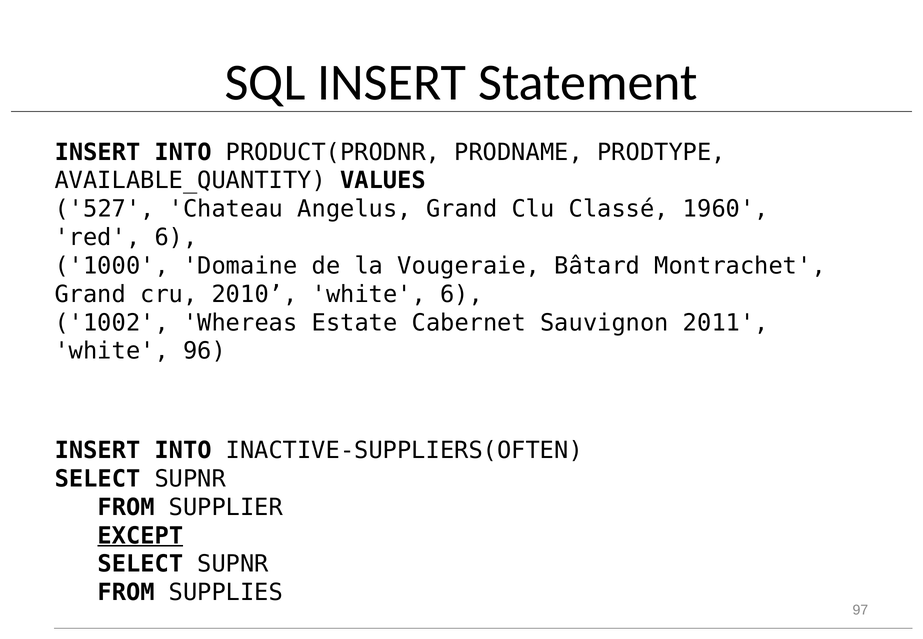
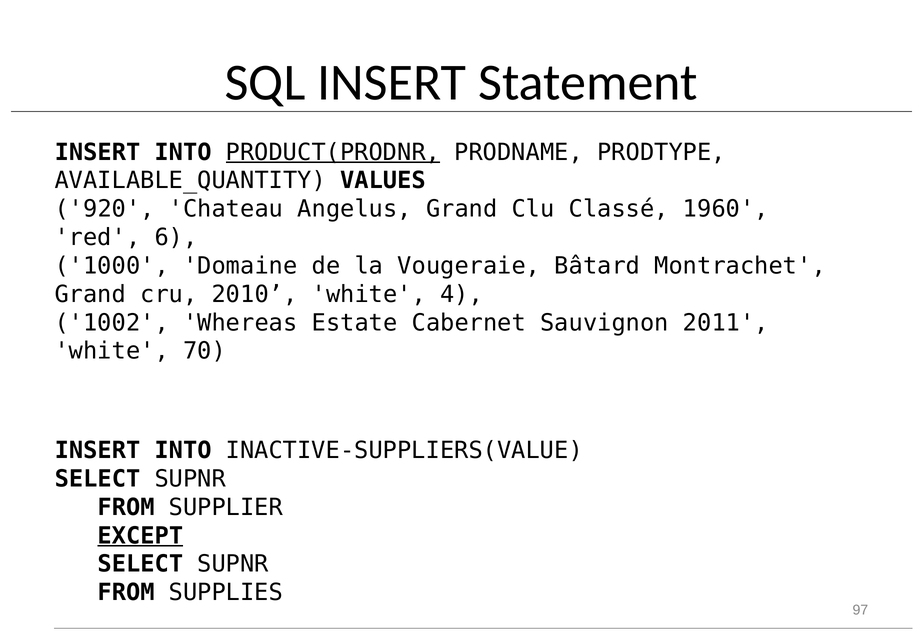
PRODUCT(PRODNR underline: none -> present (333, 152)
527: 527 -> 920 (105, 209)
white 6: 6 -> 4 (462, 294)
96: 96 -> 70 (205, 351)
INACTIVE-SUPPLIERS(OFTEN: INACTIVE-SUPPLIERS(OFTEN -> INACTIVE-SUPPLIERS(VALUE (404, 451)
